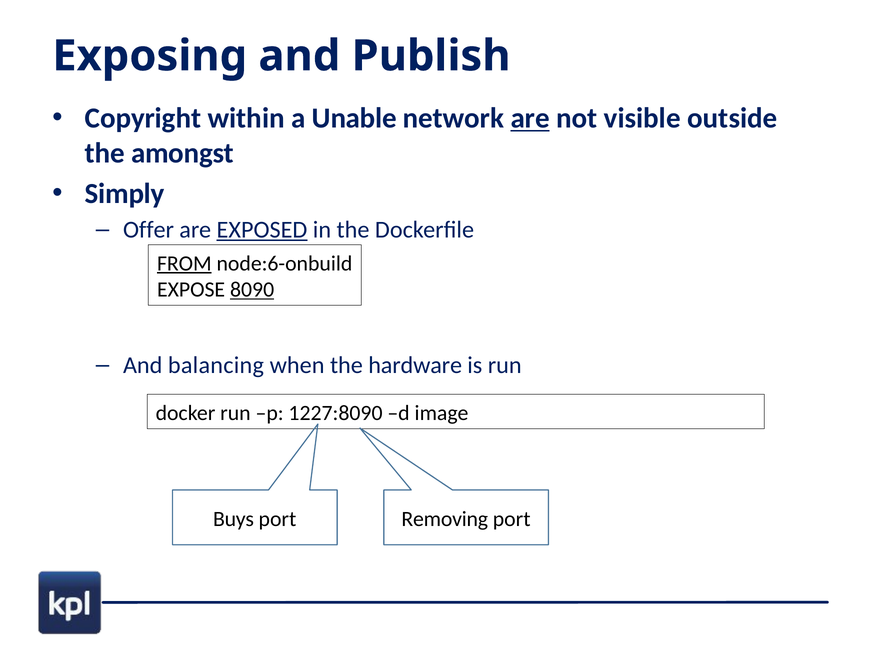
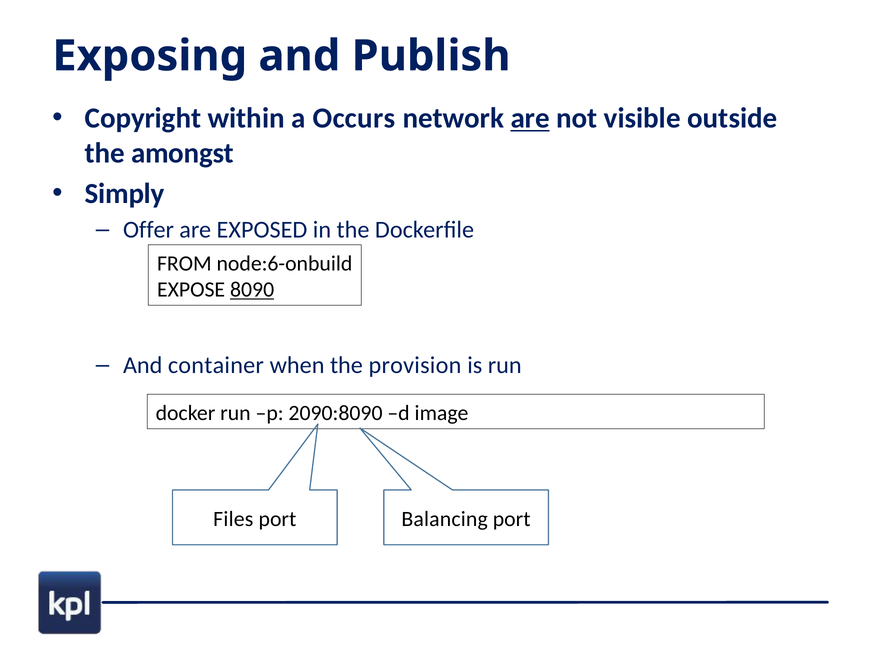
Unable: Unable -> Occurs (354, 118)
EXPOSED underline: present -> none (262, 230)
FROM underline: present -> none (184, 264)
balancing: balancing -> container (216, 366)
hardware: hardware -> provision (415, 366)
1227:8090: 1227:8090 -> 2090:8090 (336, 413)
Buys: Buys -> Files (233, 519)
Removing: Removing -> Balancing (445, 519)
